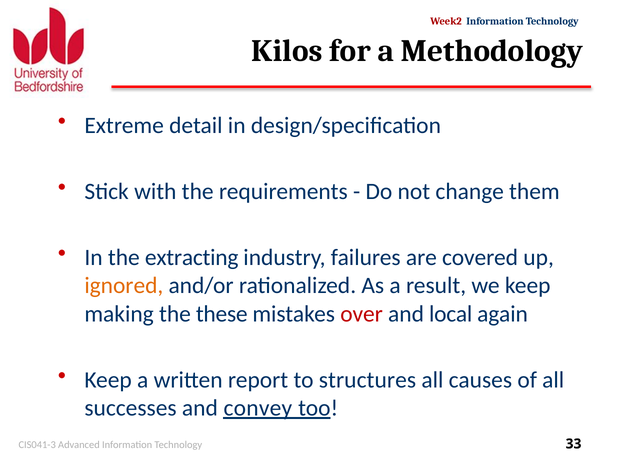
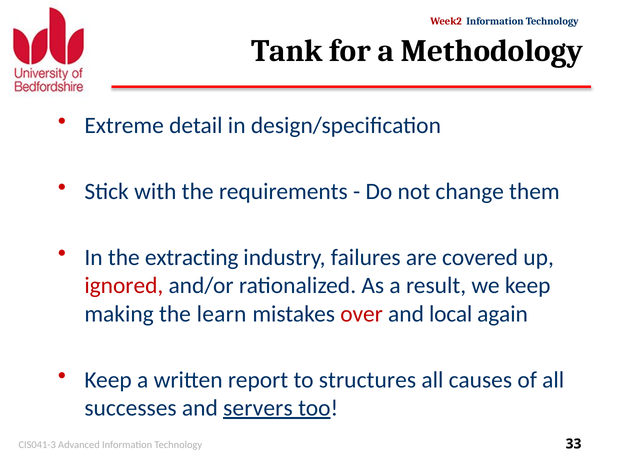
Kilos: Kilos -> Tank (287, 51)
ignored colour: orange -> red (124, 286)
these: these -> learn (222, 314)
convey: convey -> servers (258, 408)
